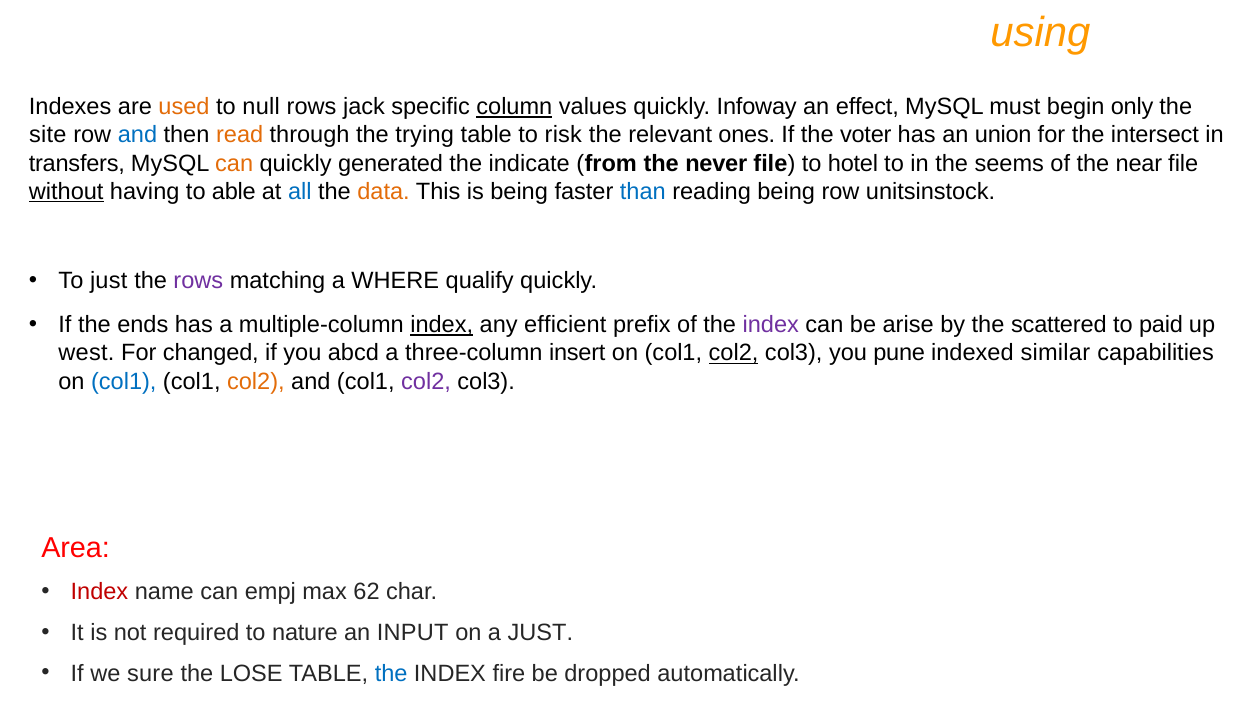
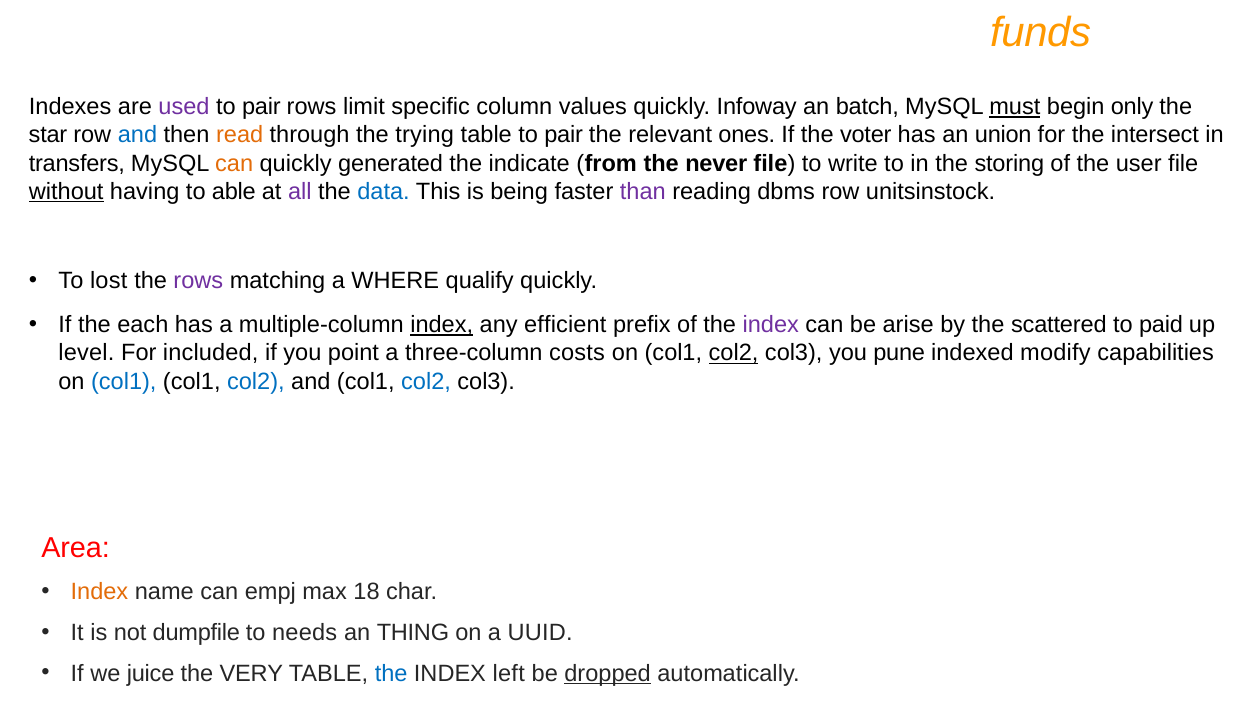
using: using -> funds (1041, 33)
used colour: orange -> purple (184, 107)
null: null -> pair (261, 107)
jack: jack -> limit (364, 107)
column underline: present -> none (514, 107)
effect: effect -> batch (867, 107)
must underline: none -> present (1015, 107)
site: site -> star (48, 135)
table to risk: risk -> pair (564, 135)
hotel: hotel -> write (853, 163)
seems: seems -> storing (1009, 163)
near: near -> user (1139, 163)
all colour: blue -> purple (300, 192)
data colour: orange -> blue (383, 192)
than colour: blue -> purple (643, 192)
reading being: being -> dbms (786, 192)
To just: just -> lost (109, 281)
ends: ends -> each (143, 325)
west: west -> level (86, 353)
changed: changed -> included (211, 353)
abcd: abcd -> point (353, 353)
insert: insert -> costs (577, 353)
similar: similar -> modify (1055, 353)
col2 colour: orange -> blue (256, 382)
col2 colour: purple -> blue (426, 382)
Index colour: red -> orange (99, 592)
62: 62 -> 18 (367, 592)
required: required -> dumpfile (196, 633)
nature: nature -> needs (305, 633)
INPUT: INPUT -> THING (413, 633)
a JUST: JUST -> UUID (540, 633)
sure: sure -> juice (151, 673)
LOSE: LOSE -> VERY (251, 673)
fire: fire -> left (509, 673)
dropped underline: none -> present (608, 673)
